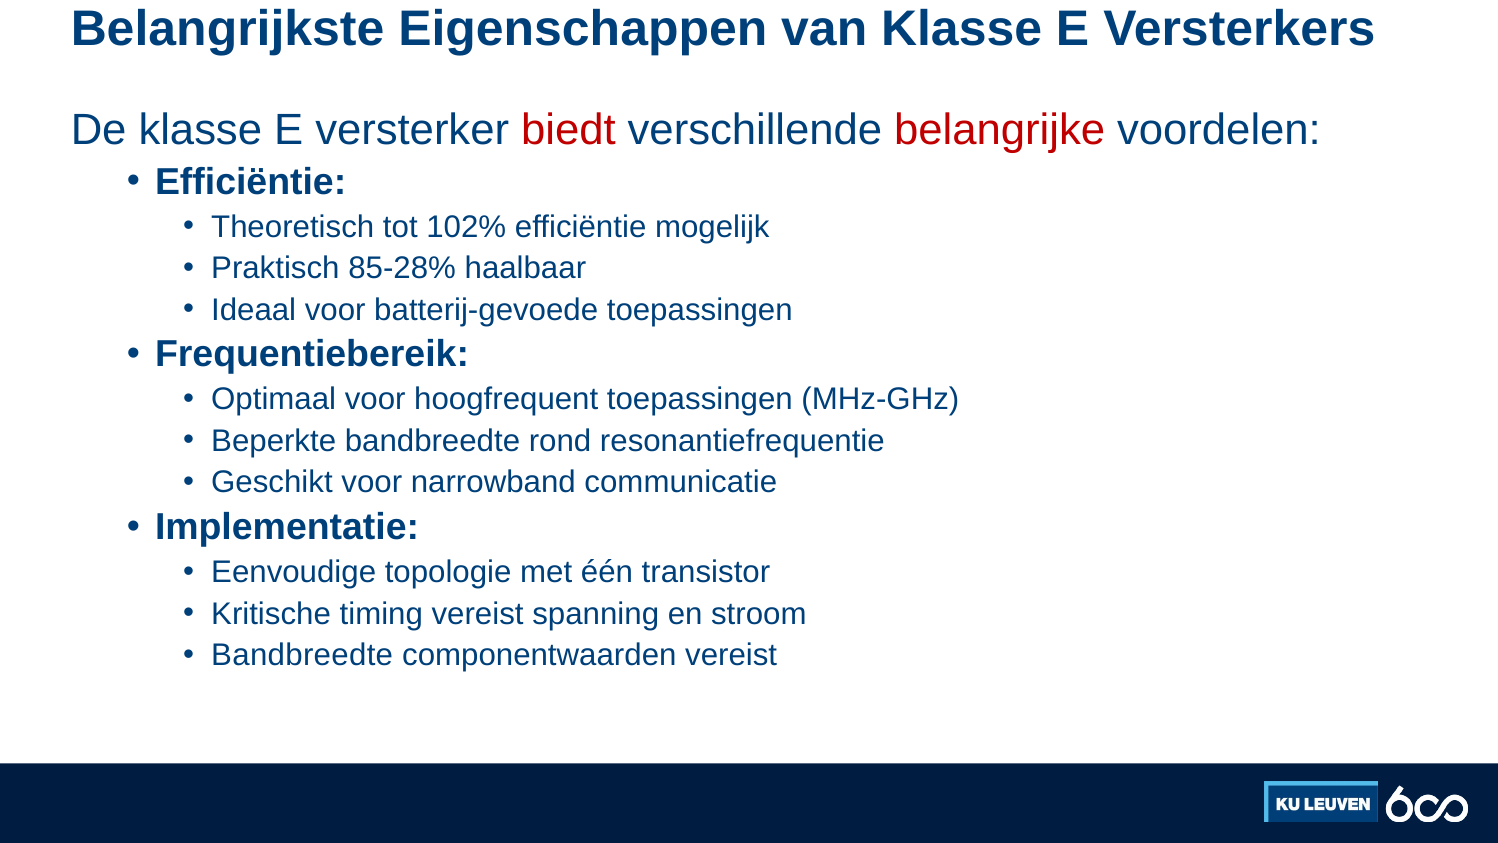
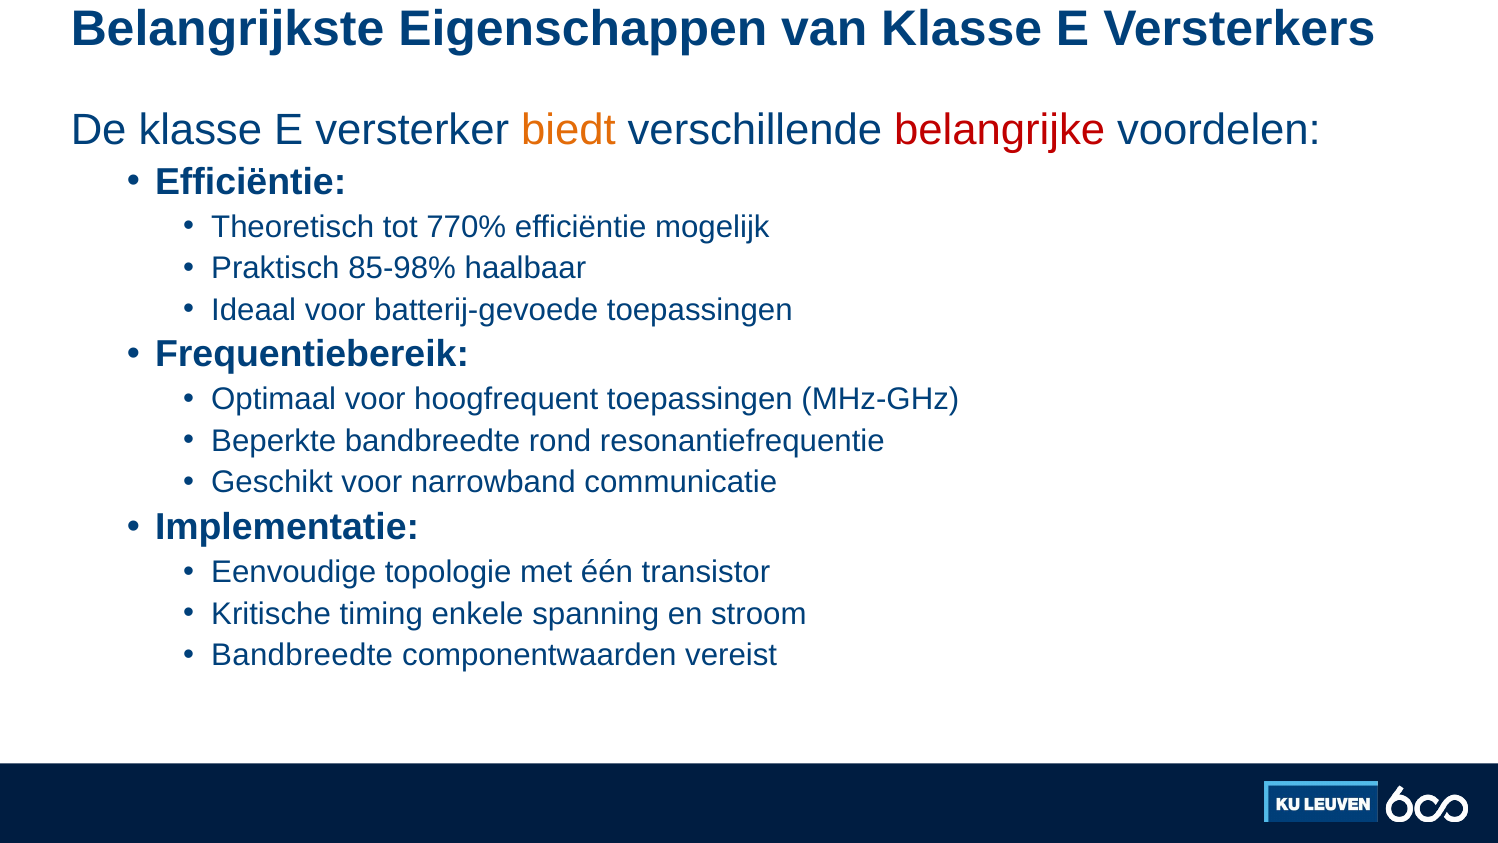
biedt colour: red -> orange (568, 130)
102%: 102% -> 770% (466, 227)
85-28%: 85-28% -> 85-98% (402, 268)
timing vereist: vereist -> enkele (478, 613)
